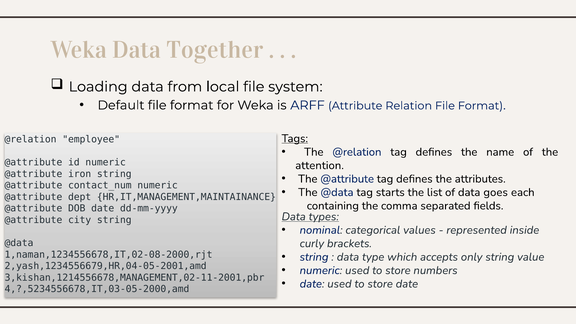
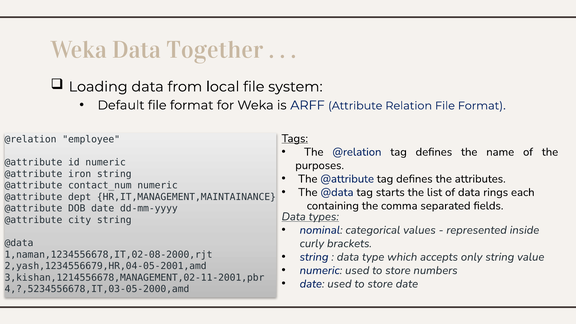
attention: attention -> purposes (320, 165)
goes: goes -> rings (496, 192)
